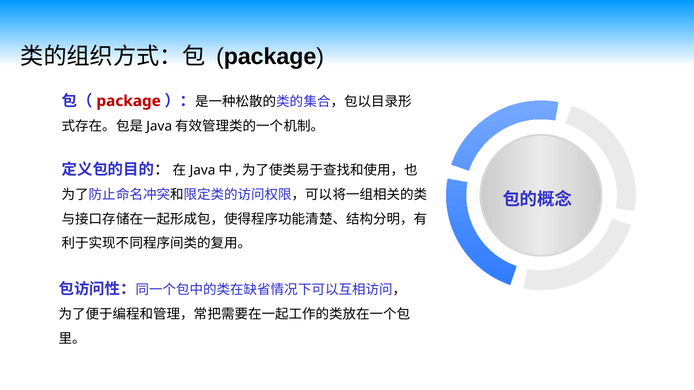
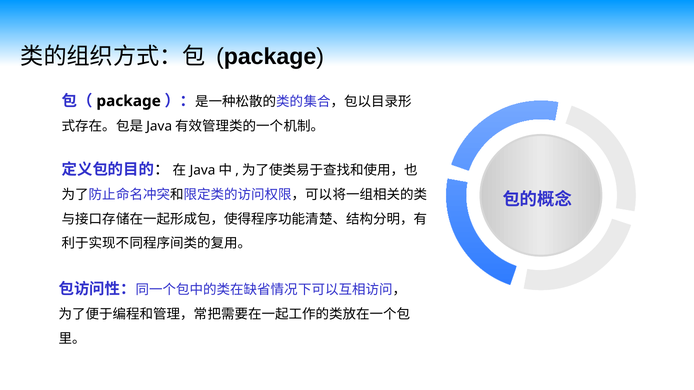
package colour: red -> black (129, 101)
